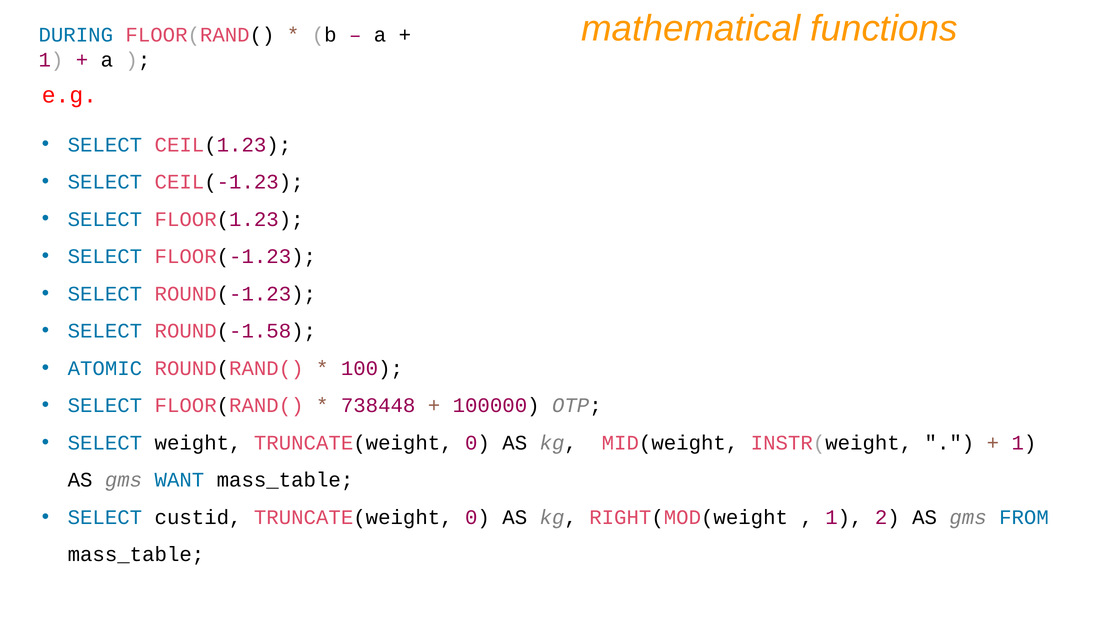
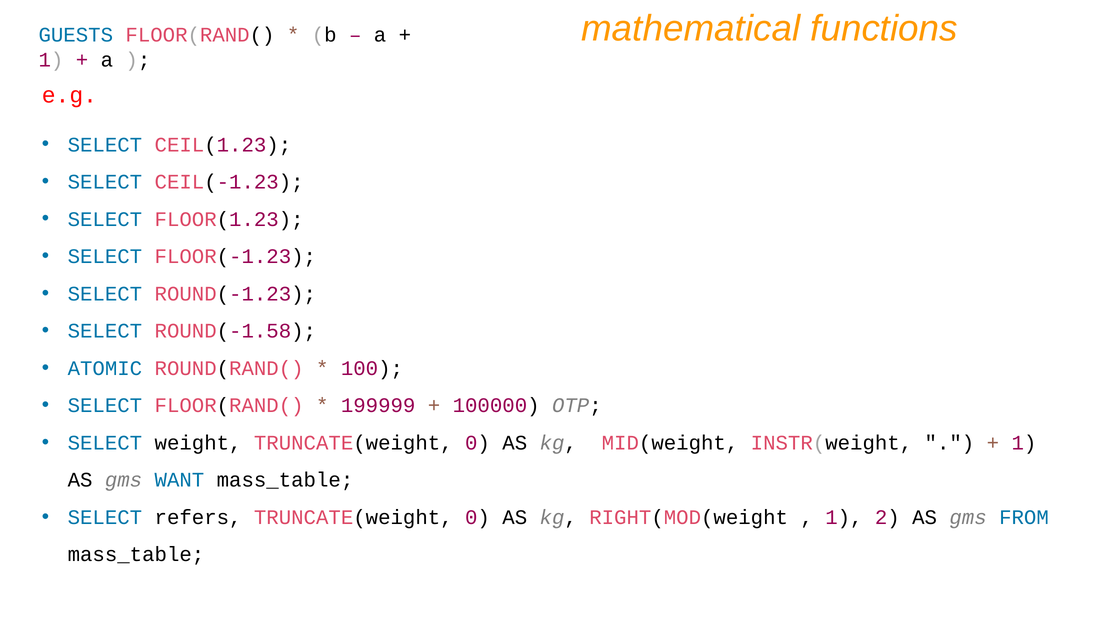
DURING: DURING -> GUESTS (76, 35)
738448: 738448 -> 199999 (378, 406)
custid: custid -> refers (198, 517)
